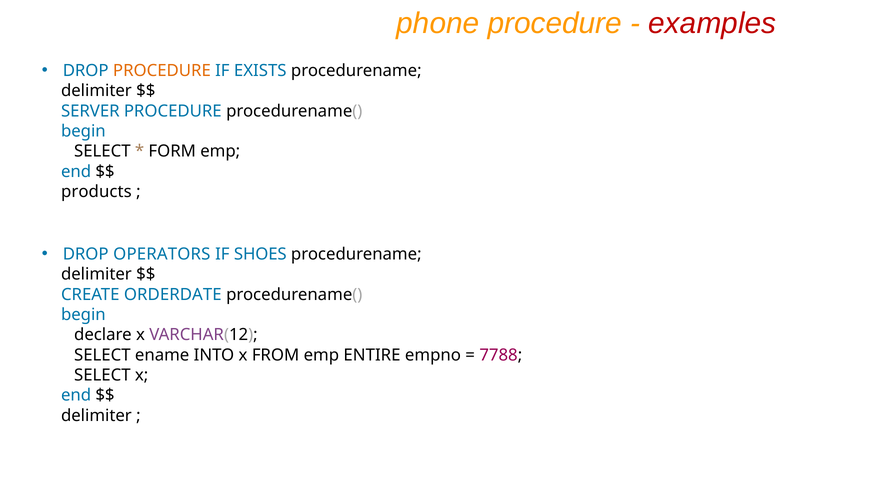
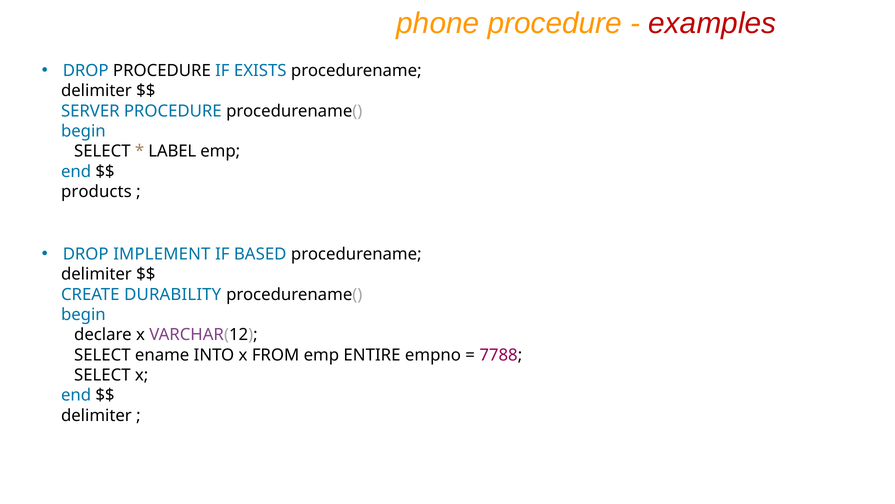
PROCEDURE colour: orange -> black (162, 71)
FORM: FORM -> LABEL (172, 151)
OPERATORS: OPERATORS -> IMPLEMENT (162, 254)
SHOES: SHOES -> BASED (260, 254)
ORDERDATE: ORDERDATE -> DURABILITY (173, 294)
